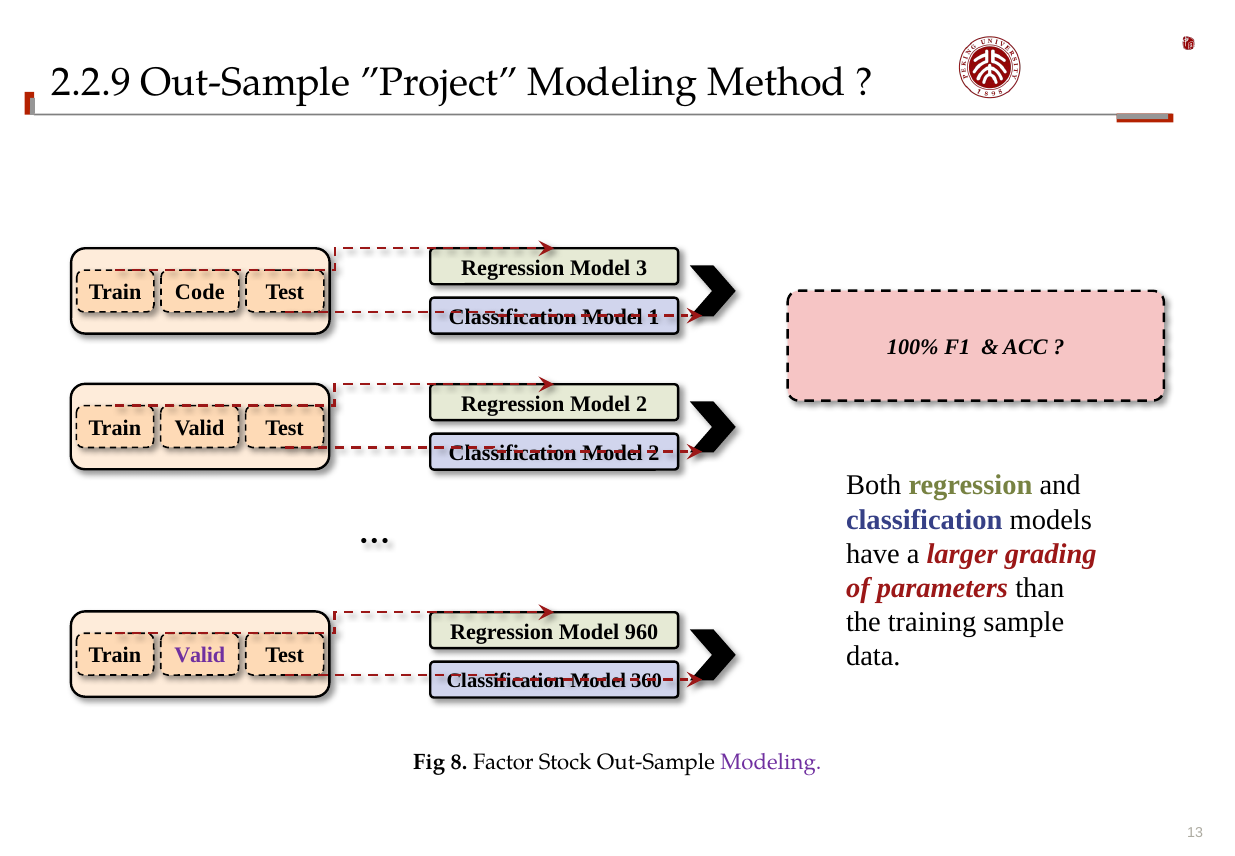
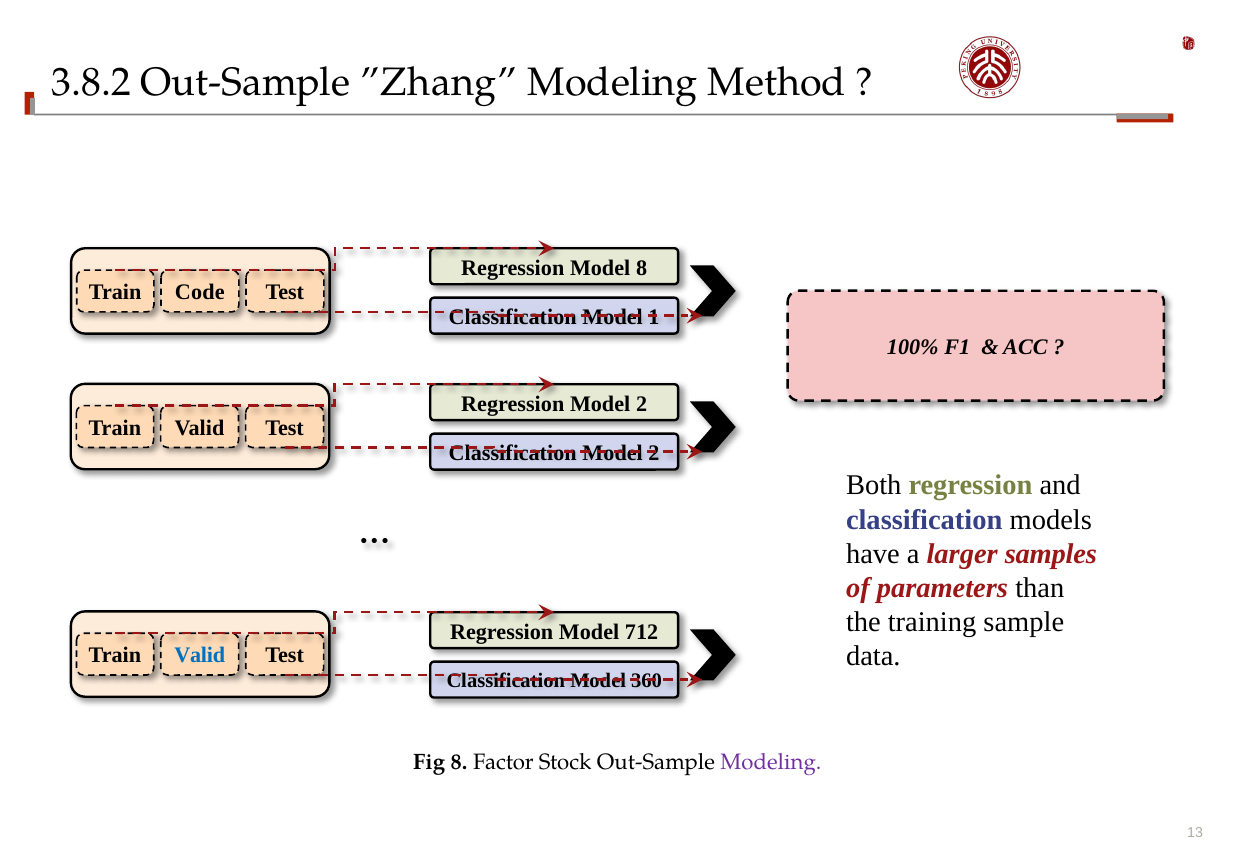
2.2.9: 2.2.9 -> 3.8.2 (91, 82)
”Project: ”Project -> ”Zhang (439, 82)
Model 3: 3 -> 8 (642, 268)
grading: grading -> samples (1051, 553)
960: 960 -> 712 (642, 631)
Valid colour: purple -> blue (200, 655)
